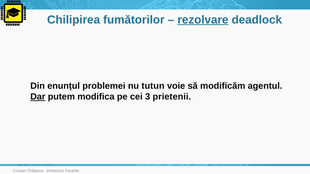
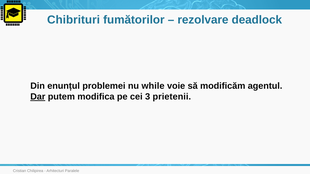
Chilipirea: Chilipirea -> Chibrituri (74, 20)
rezolvare underline: present -> none (203, 20)
tutun: tutun -> while (153, 86)
